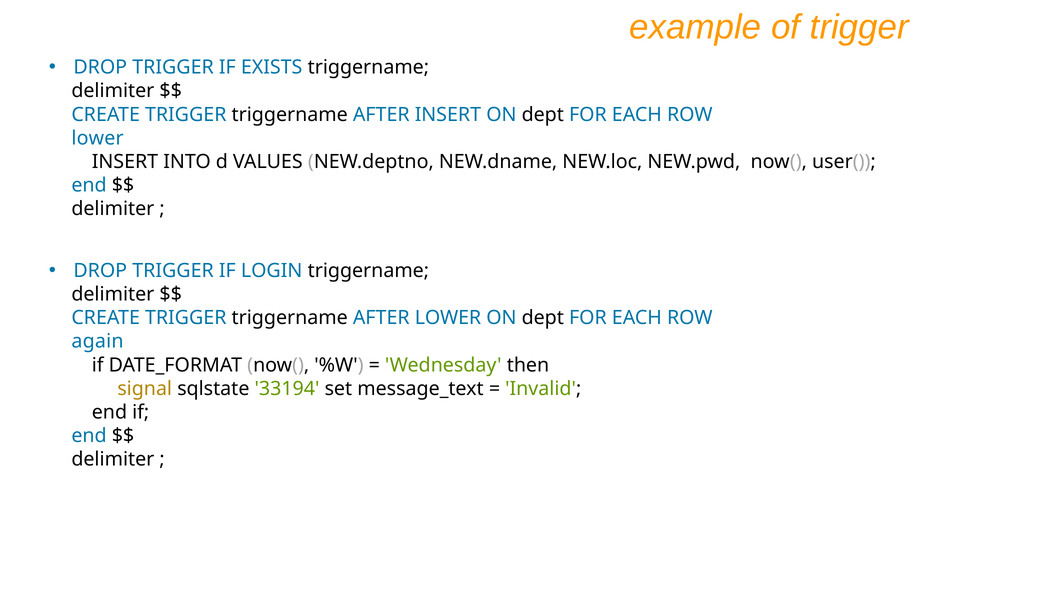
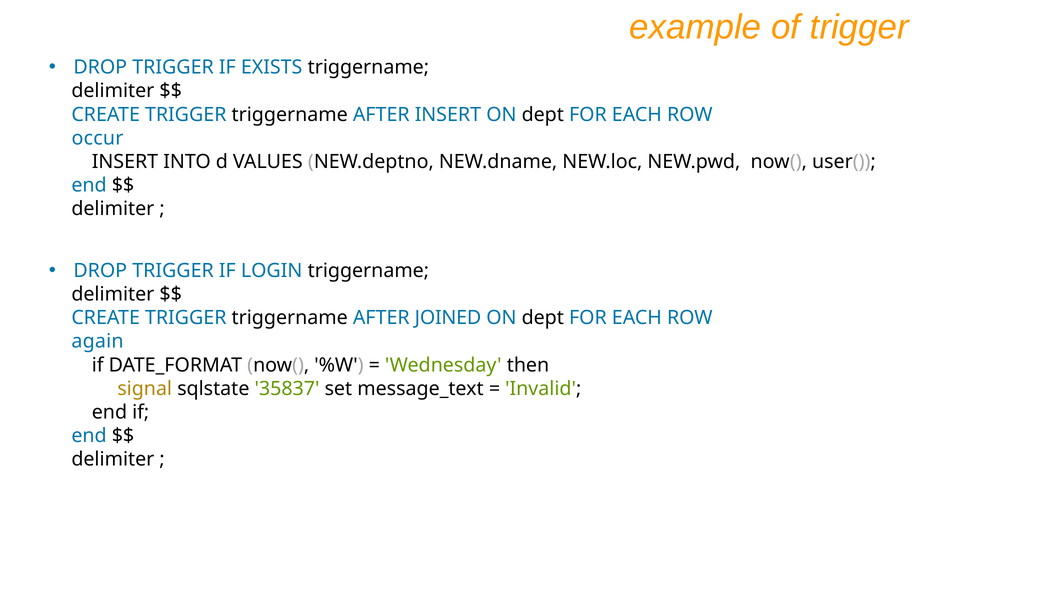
lower: lower -> occur (98, 138)
AFTER LOWER: LOWER -> JOINED (448, 318)
33194: 33194 -> 35837 (287, 388)
